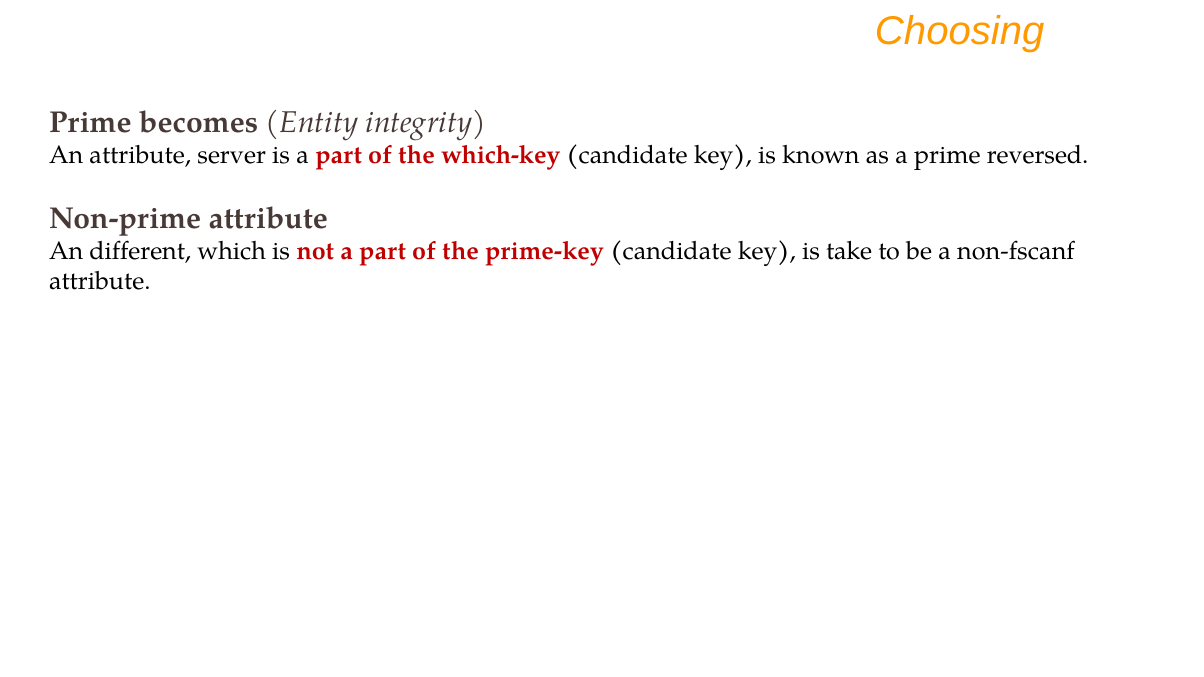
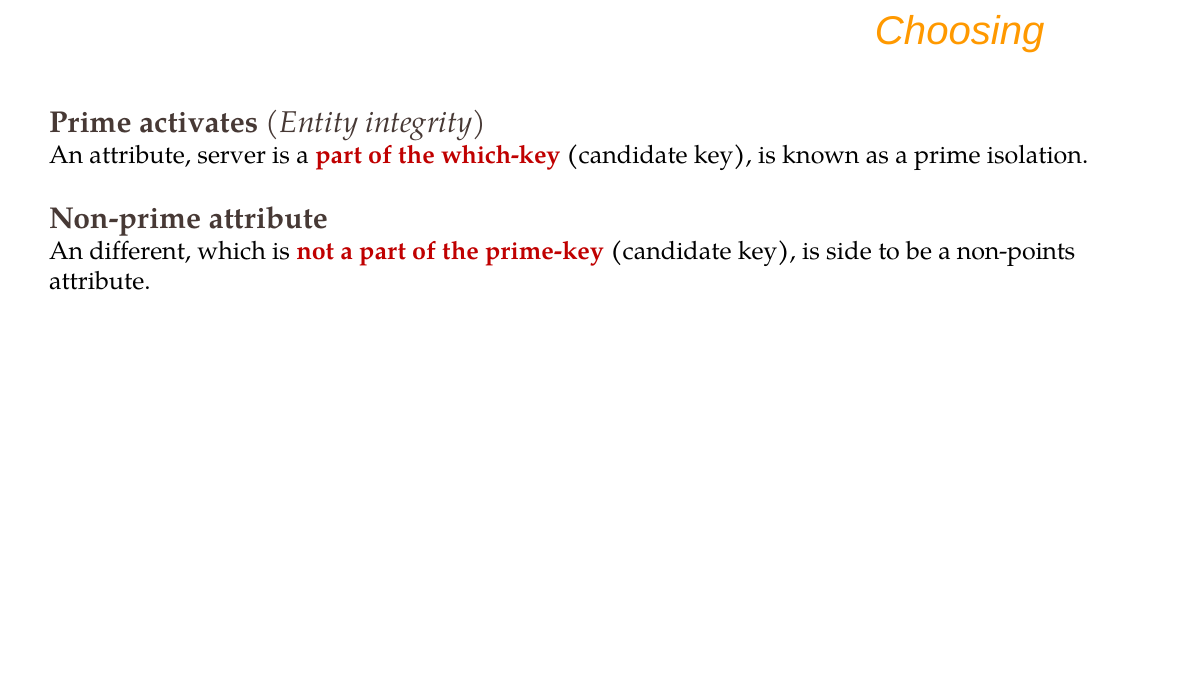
becomes: becomes -> activates (199, 122)
reversed: reversed -> isolation (1038, 155)
take: take -> side (849, 252)
non-fscanf: non-fscanf -> non-points (1016, 252)
